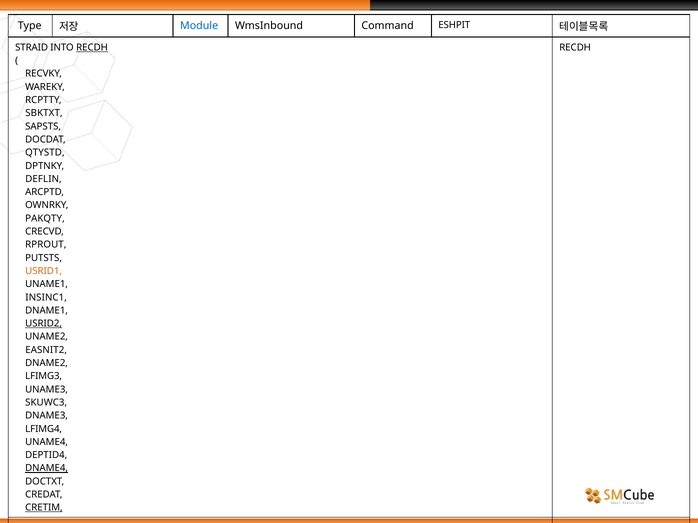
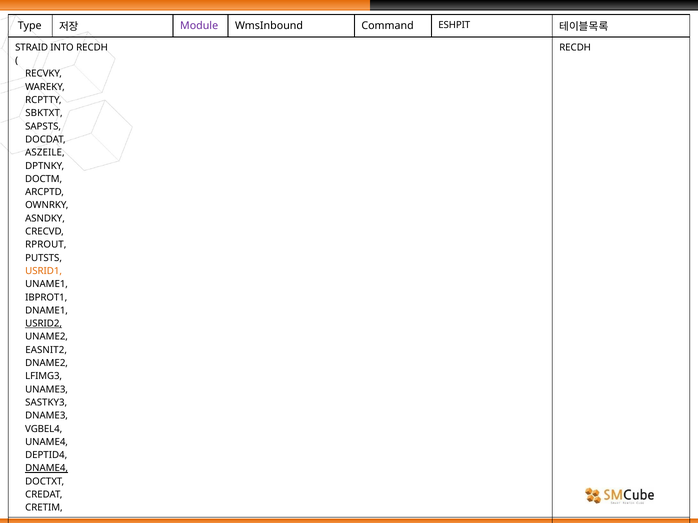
Module colour: blue -> purple (199, 26)
RECDH underline: present -> none (92, 48)
QTYSTD: QTYSTD -> ASZEILE (45, 153)
DEFLIN: DEFLIN -> DOCTM (44, 179)
PAKQTY: PAKQTY -> ASNDKY (45, 219)
INSINC1: INSINC1 -> IBPROT1 (46, 298)
SKUWC3: SKUWC3 -> SASTKY3 (46, 403)
LFIMG4: LFIMG4 -> VGBEL4 (44, 429)
CRETIM underline: present -> none (44, 508)
